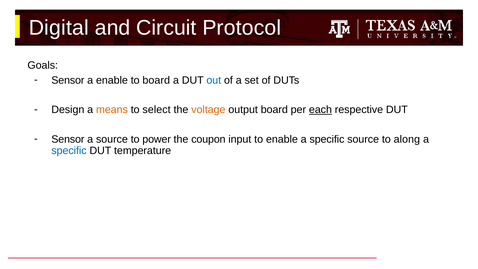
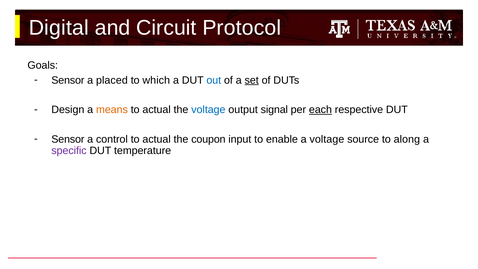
a enable: enable -> placed (112, 80)
to board: board -> which (156, 80)
set underline: none -> present (252, 80)
select: select -> actual (157, 110)
voltage colour: orange -> blue (208, 110)
output board: board -> signal (274, 110)
a source: source -> control (112, 139)
power: power -> actual (157, 139)
enable a specific: specific -> voltage (327, 139)
specific colour: blue -> purple (69, 151)
